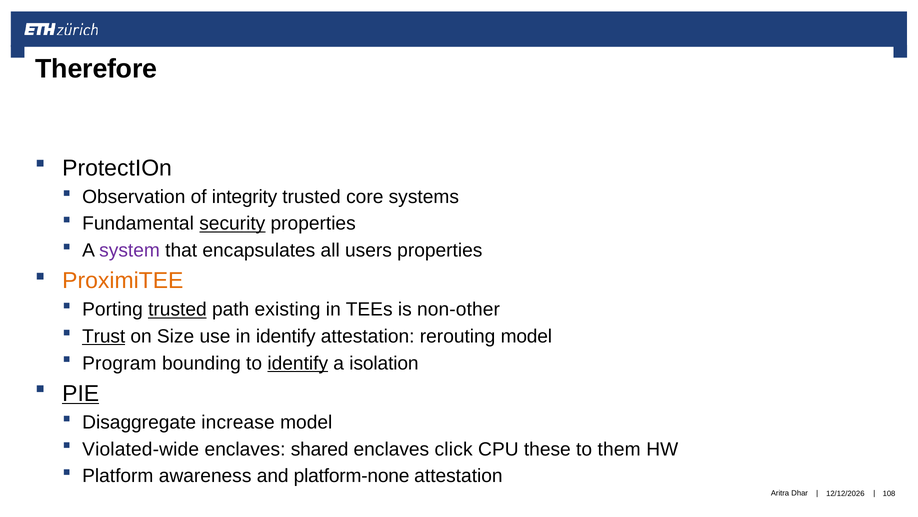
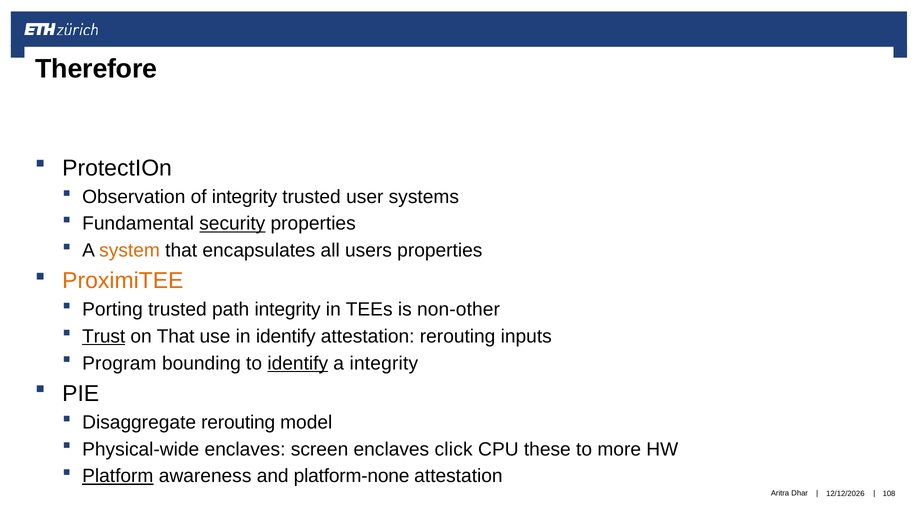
core: core -> user (365, 197)
system colour: purple -> orange (130, 250)
trusted underline: present -> none (177, 309)
path existing: existing -> integrity (288, 309)
on Size: Size -> That (176, 336)
rerouting model: model -> inputs (526, 336)
a isolation: isolation -> integrity (384, 363)
PIE underline: present -> none (81, 393)
Disaggregate increase: increase -> rerouting (238, 422)
Violated-wide: Violated-wide -> Physical-wide (141, 449)
shared: shared -> screen (320, 449)
them: them -> more (619, 449)
Platform underline: none -> present (118, 476)
